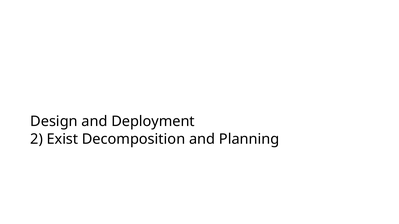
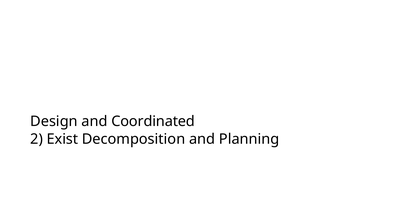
Deployment: Deployment -> Coordinated (153, 122)
